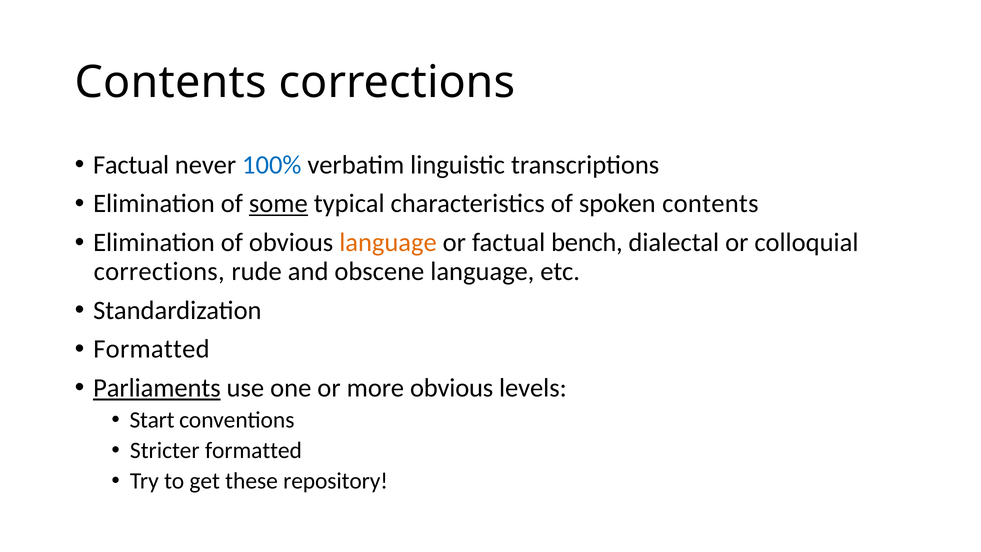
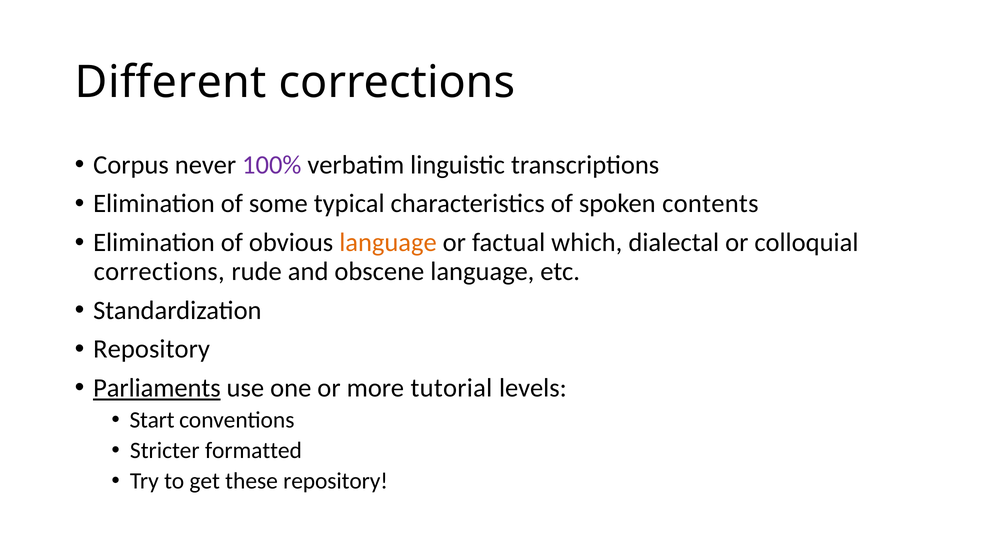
Contents: Contents -> Different (171, 82)
Factual: Factual -> Corpus (131, 165)
100% colour: blue -> purple (272, 165)
some underline: present -> none (278, 204)
bench: bench -> which (587, 243)
Formatted: Formatted -> Repository (152, 349)
more obvious: obvious -> tutorial (451, 388)
